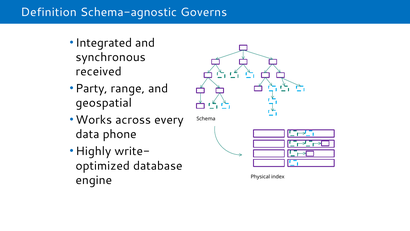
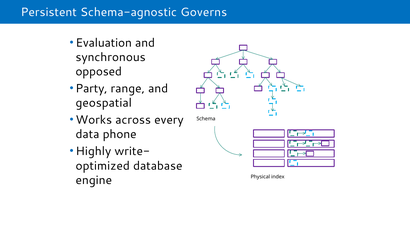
Definition: Definition -> Persistent (49, 12)
Integrated: Integrated -> Evaluation (104, 43)
received: received -> opposed (99, 72)
